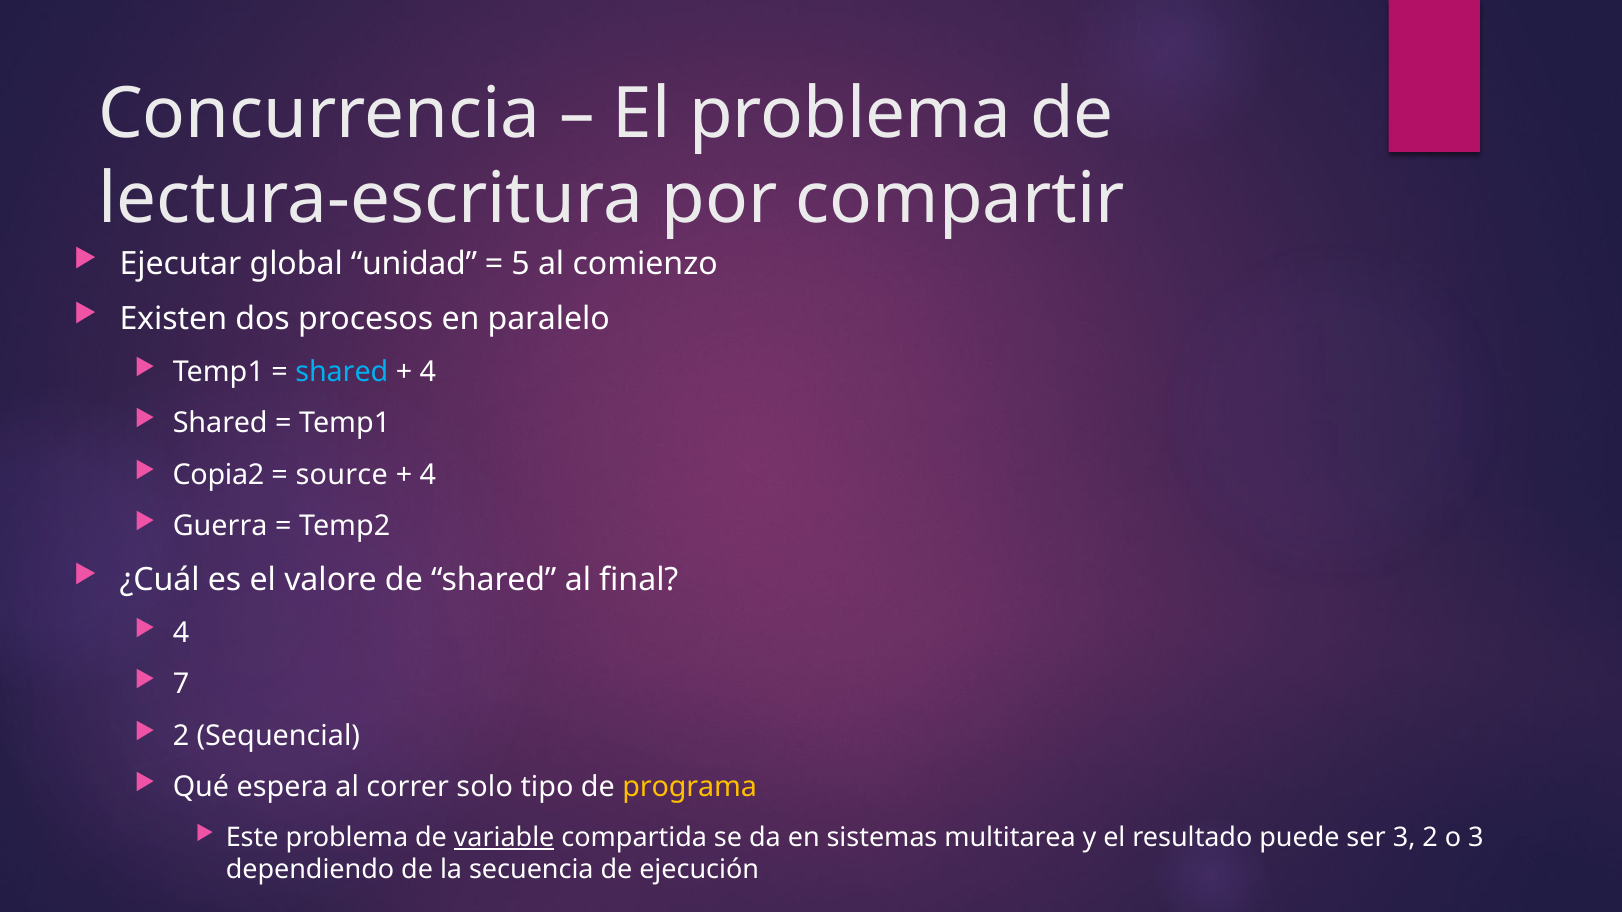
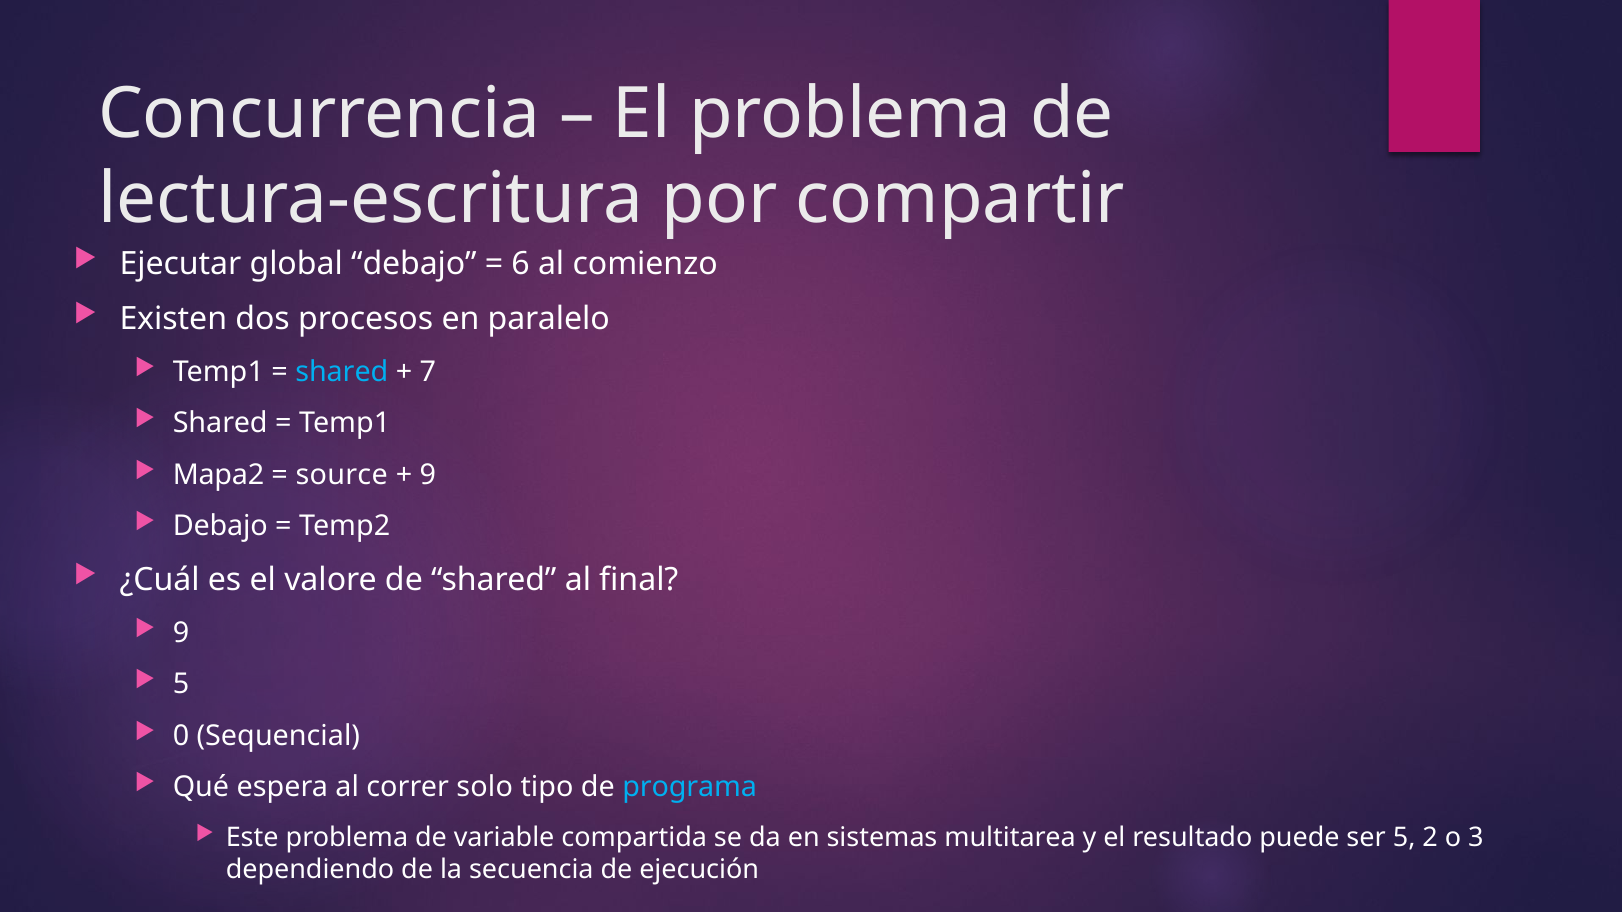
global unidad: unidad -> debajo (414, 264)
5: 5 -> 6 (521, 264)
4: 4 -> 7 (428, 372)
Copia2: Copia2 -> Mapa2 (218, 475)
4: 4 -> 9 (428, 475)
Guerra: Guerra -> Debajo (220, 526)
4: 4 -> 9 (181, 633)
7: 7 -> 5 (181, 685)
2: 2 -> 0 (181, 736)
programa colour: yellow -> light blue (690, 787)
variable underline: present -> none (504, 838)
ser 3: 3 -> 5 (1404, 838)
